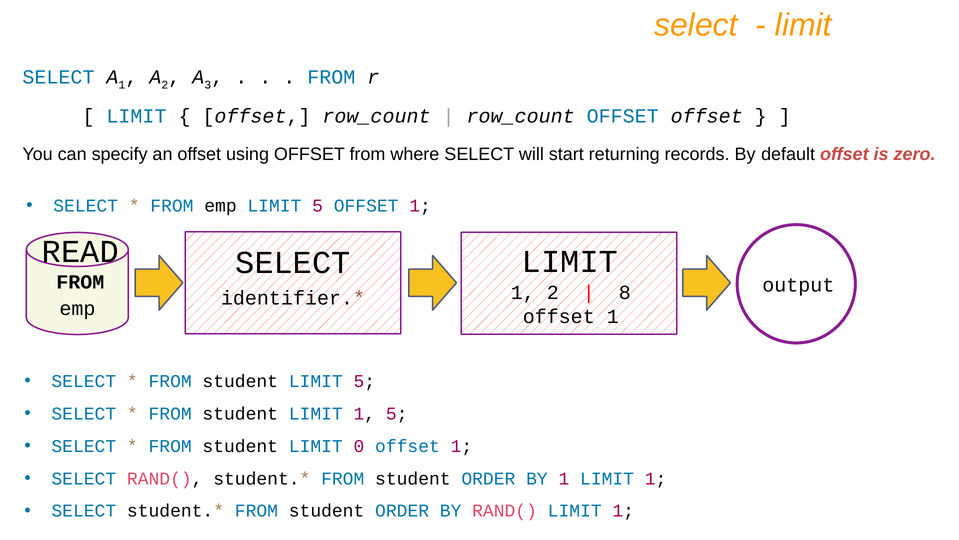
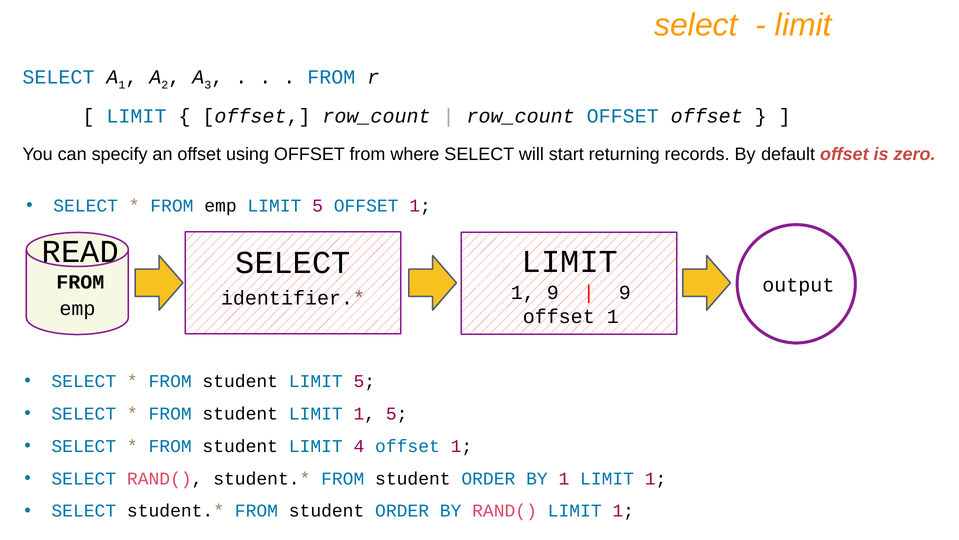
1 2: 2 -> 9 (553, 292)
8: 8 -> 9 (625, 292)
0: 0 -> 4 (359, 446)
